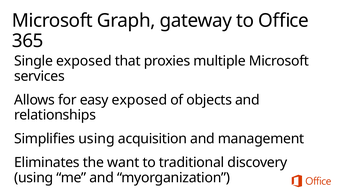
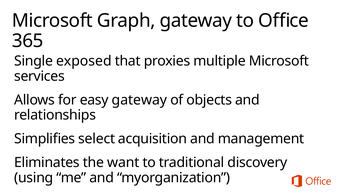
easy exposed: exposed -> gateway (139, 100)
Simplifies using: using -> select (97, 139)
